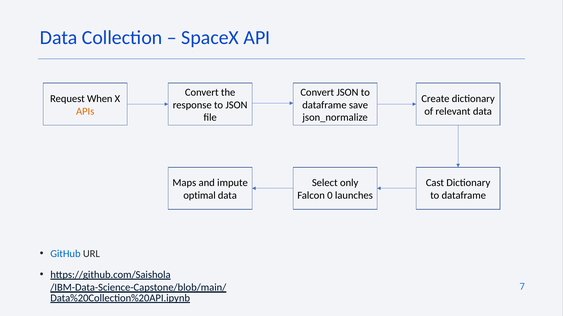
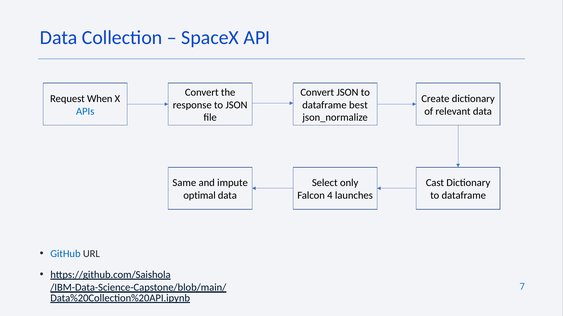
save: save -> best (358, 105)
APIs colour: orange -> blue (85, 111)
Maps: Maps -> Same (184, 183)
0: 0 -> 4 (330, 196)
